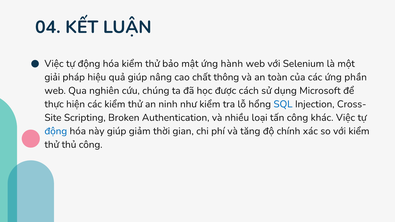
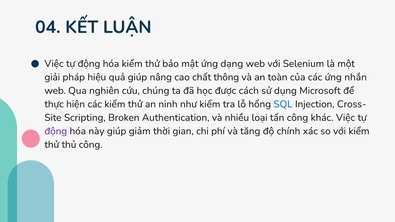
hành: hành -> dạng (232, 64)
phần: phần -> nhắn (356, 77)
động colour: blue -> purple (56, 131)
